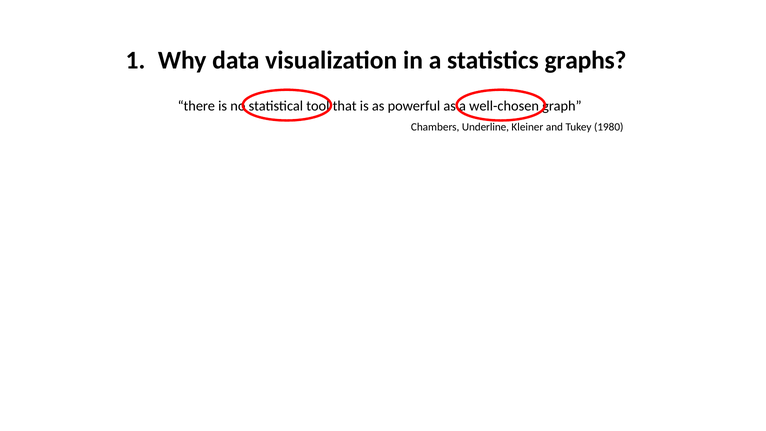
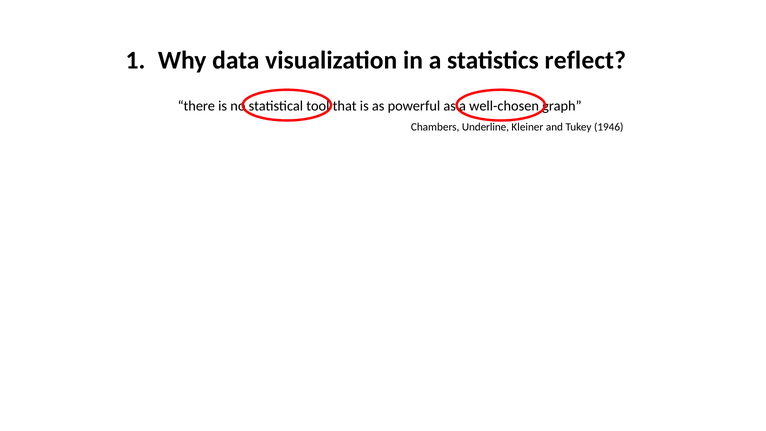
graphs: graphs -> reflect (585, 60)
1980: 1980 -> 1946 (609, 127)
